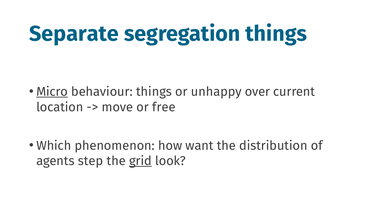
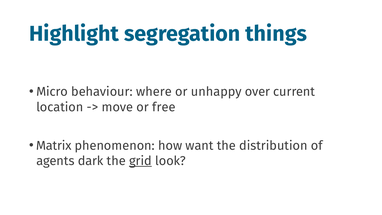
Separate: Separate -> Highlight (74, 34)
Micro underline: present -> none (52, 92)
behaviour things: things -> where (154, 92)
Which: Which -> Matrix (54, 146)
step: step -> dark (91, 161)
